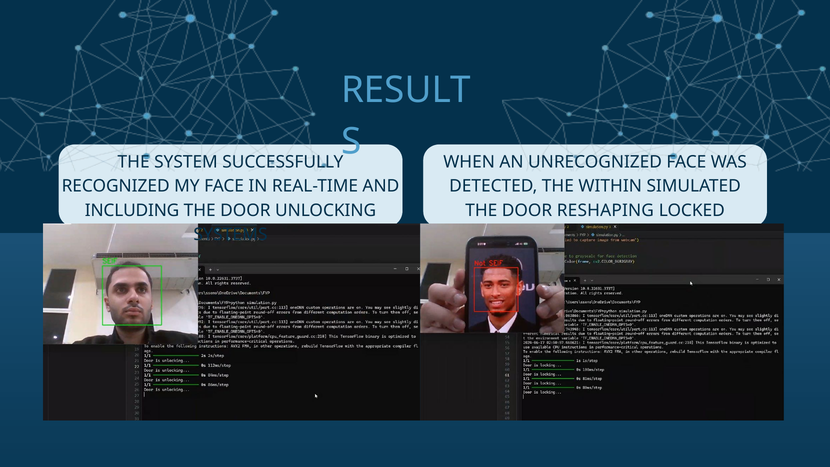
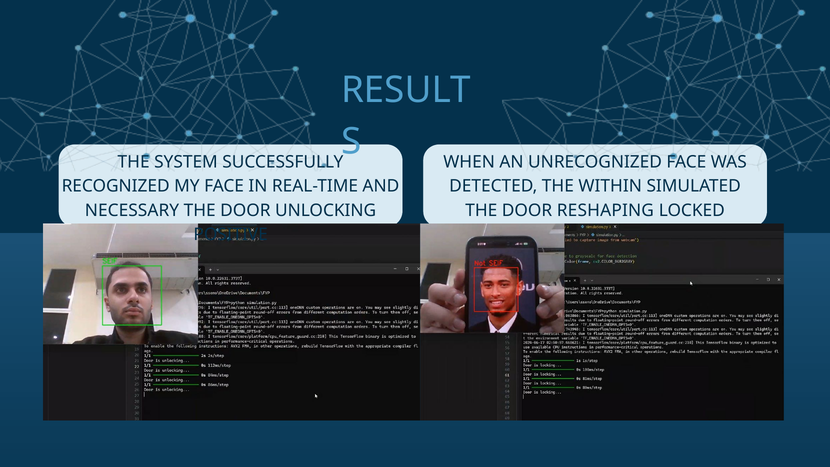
INCLUDING: INCLUDING -> NECESSARY (132, 210)
SYSTEMS: SYSTEMS -> POSITIVE (231, 234)
